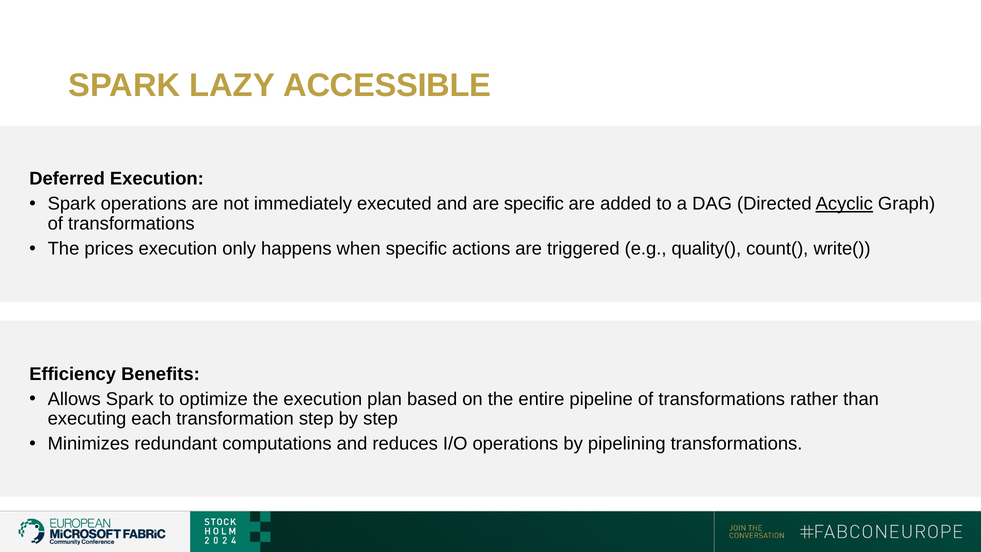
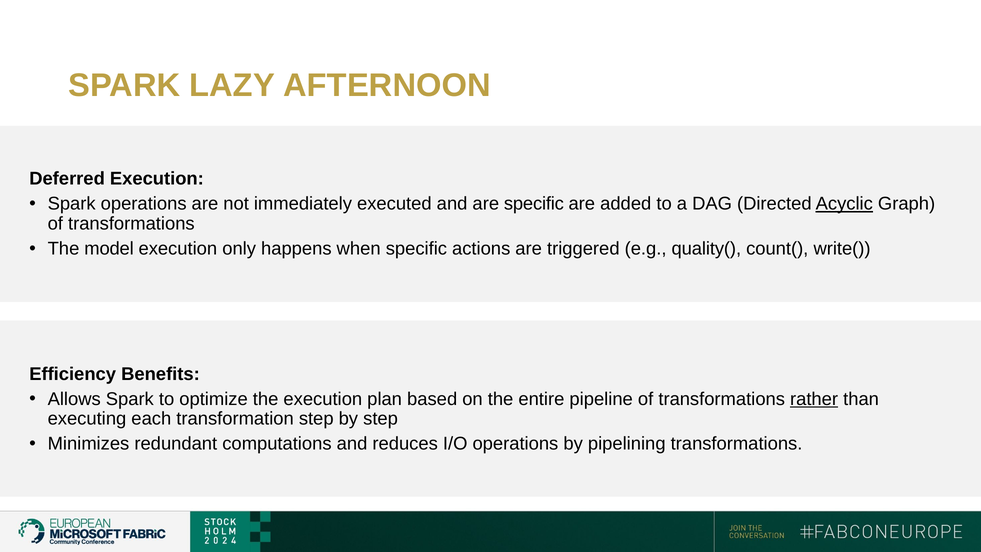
ACCESSIBLE: ACCESSIBLE -> AFTERNOON (387, 85)
prices: prices -> model (109, 249)
rather underline: none -> present (814, 399)
